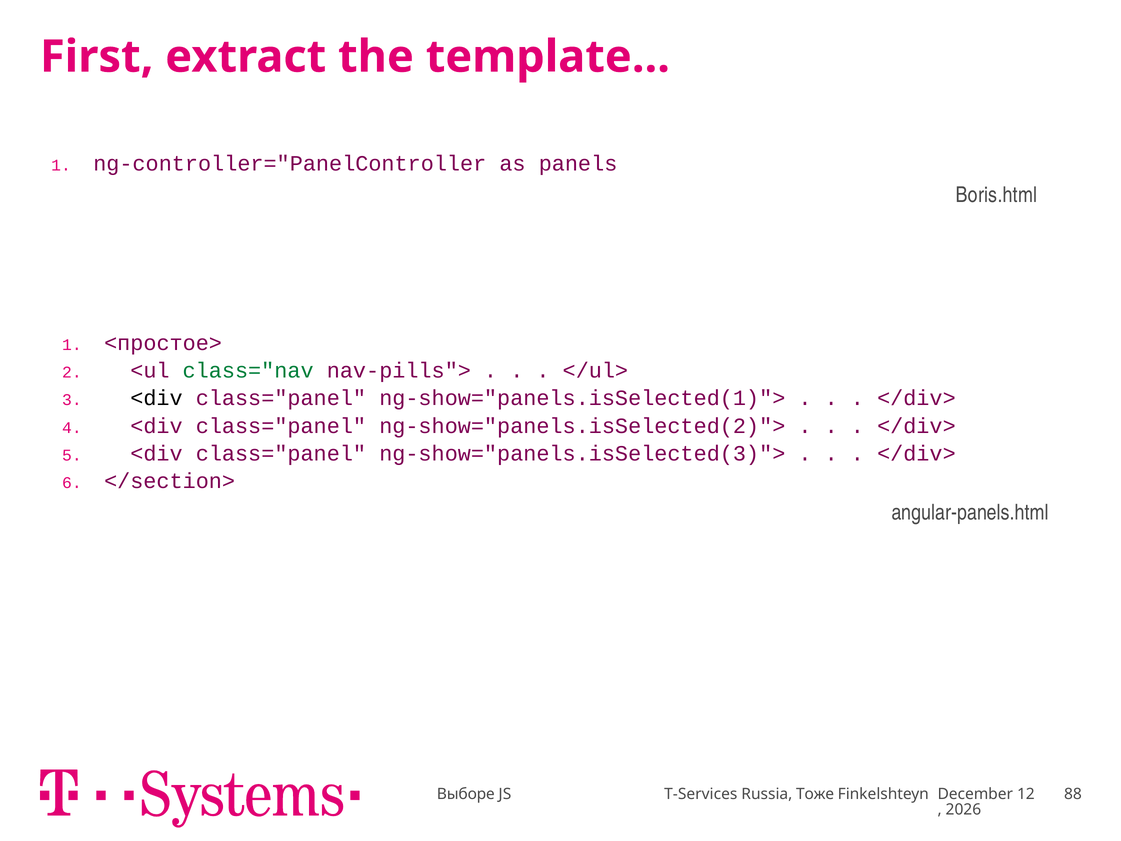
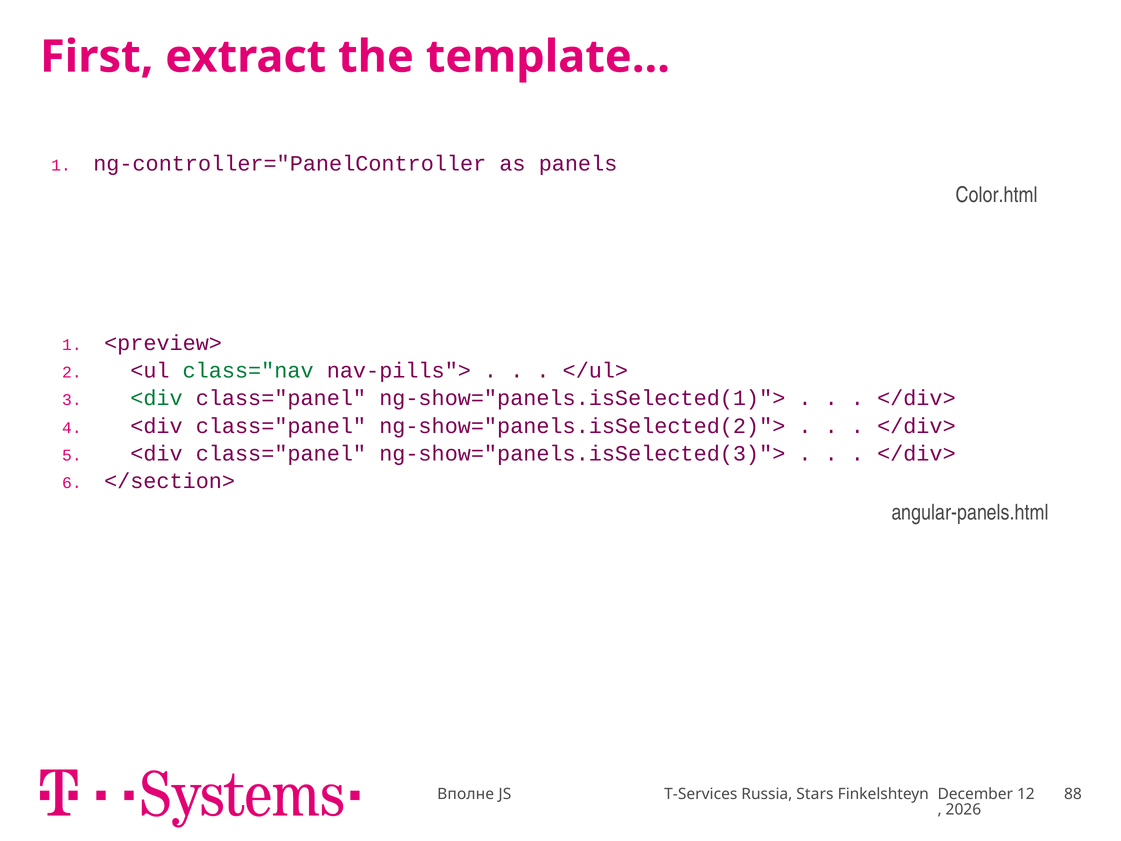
Boris.html: Boris.html -> Color.html (997, 195)
<простое>: <простое> -> <preview> (163, 343)
<div colour: black -> green (156, 398)
Выборе: Выборе -> Вполне (466, 794)
Тоже: Тоже -> Stars (815, 794)
